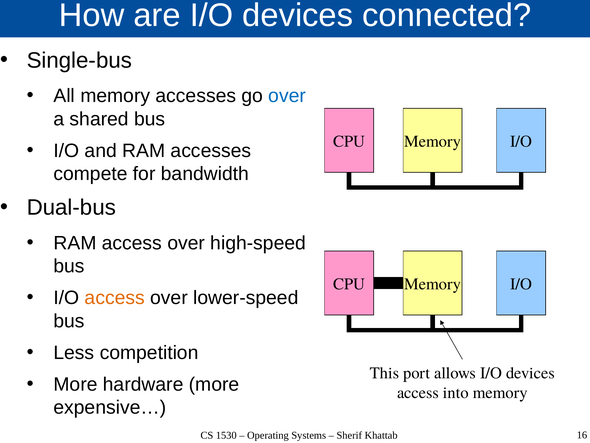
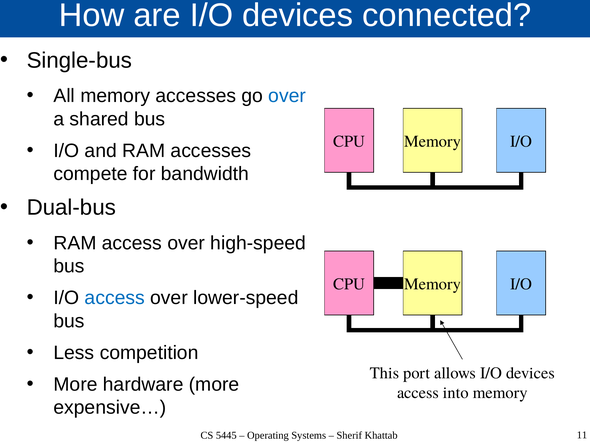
access colour: orange -> blue (115, 297)
1530: 1530 -> 5445 (226, 435)
16: 16 -> 11 (582, 435)
